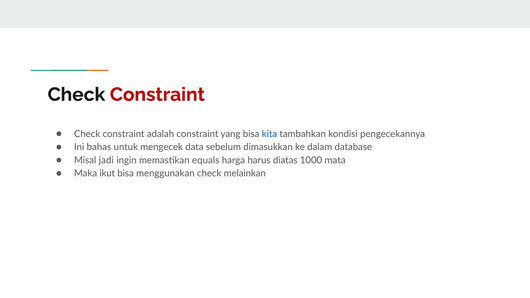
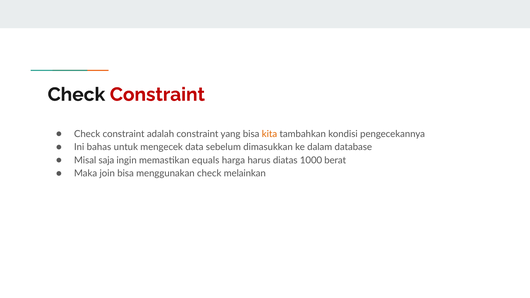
kita colour: blue -> orange (269, 134)
jadi: jadi -> saja (106, 160)
mata: mata -> berat (335, 160)
ikut: ikut -> join (107, 174)
